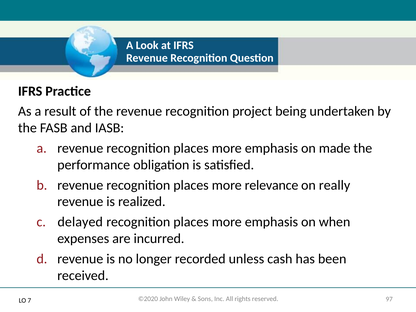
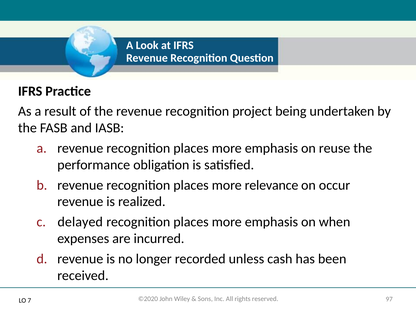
made: made -> reuse (335, 148)
really: really -> occur (335, 185)
